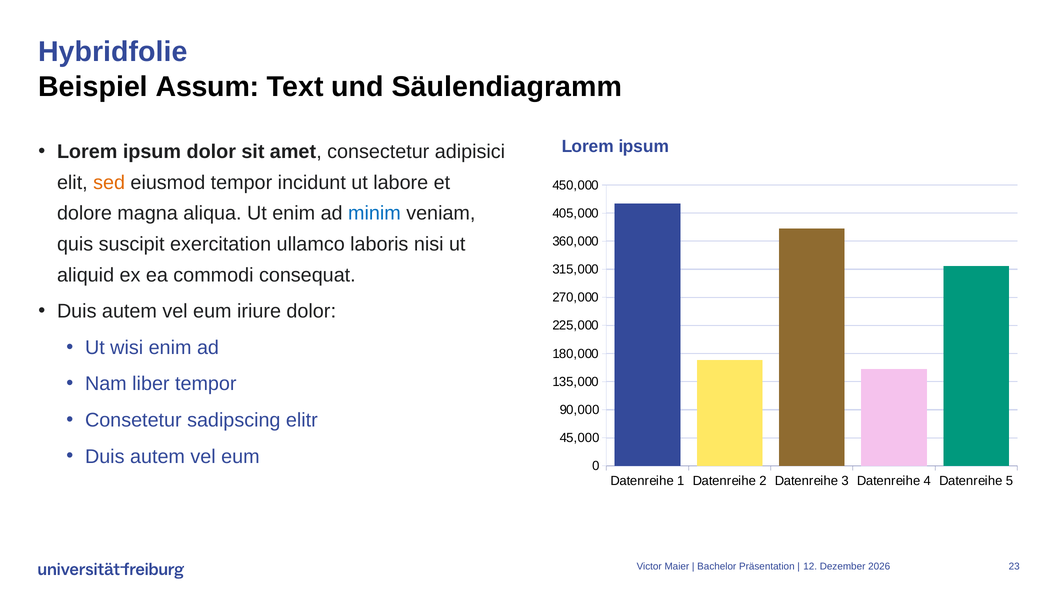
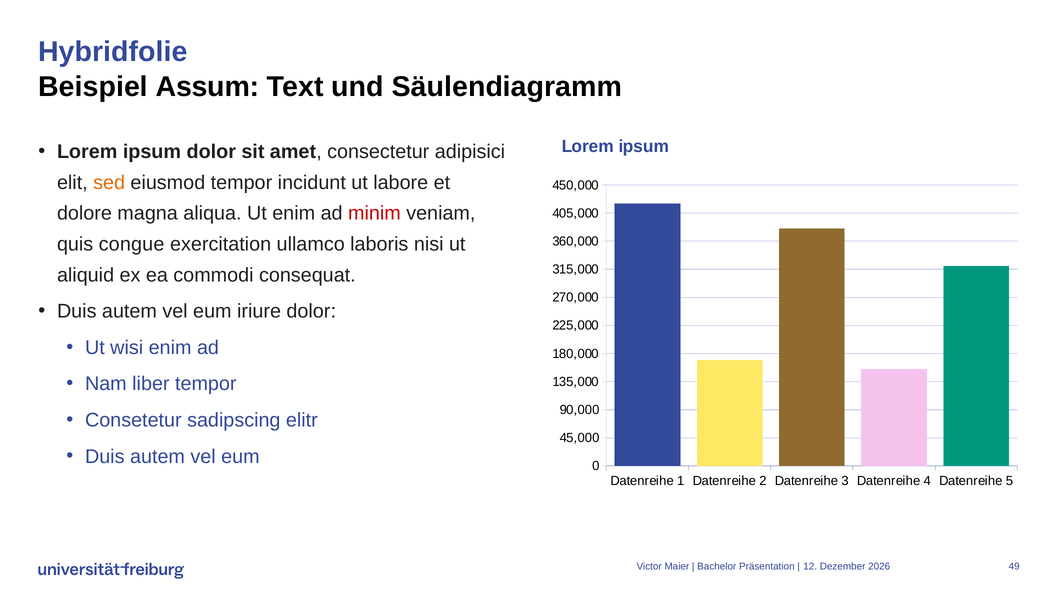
minim colour: blue -> red (374, 213)
suscipit: suscipit -> congue (132, 244)
23: 23 -> 49 (1014, 566)
